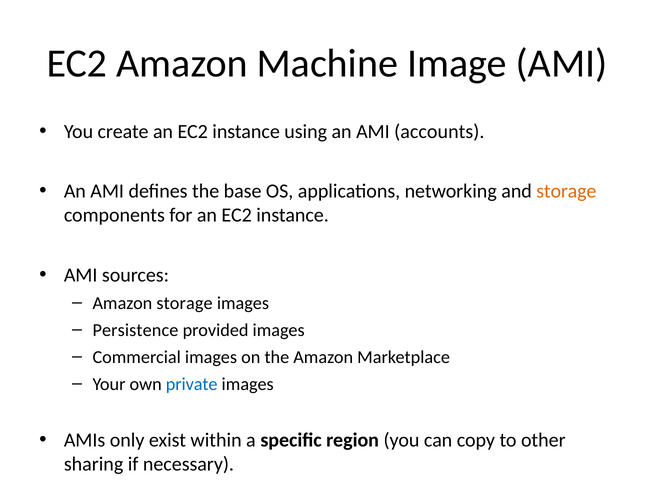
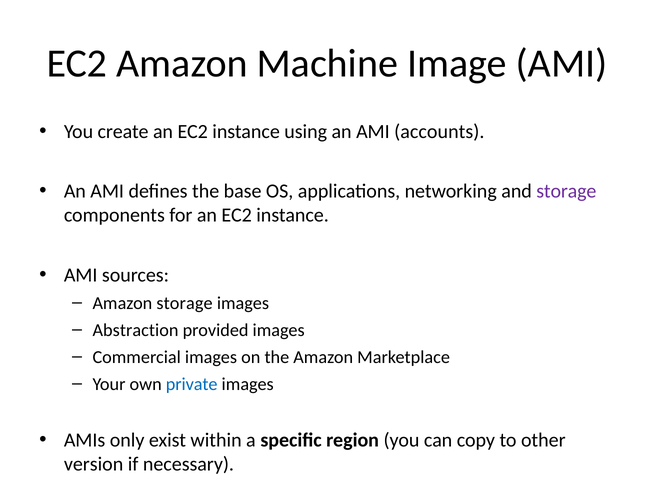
storage colour: orange -> purple (566, 191)
Persistence: Persistence -> Abstraction (136, 330)
sharing: sharing -> version (94, 463)
